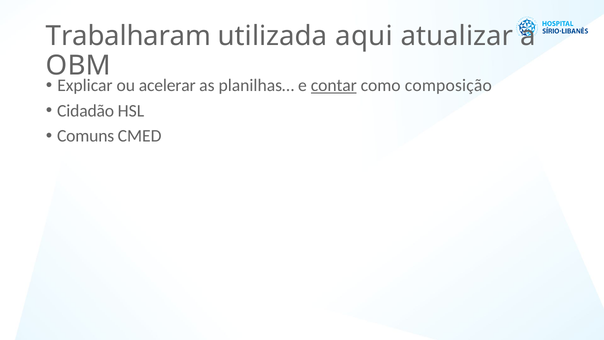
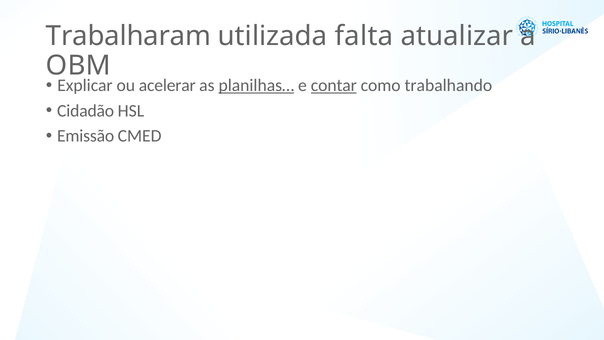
aqui: aqui -> falta (364, 36)
planilhas… underline: none -> present (256, 85)
composição: composição -> trabalhando (448, 85)
Comuns: Comuns -> Emissão (86, 136)
